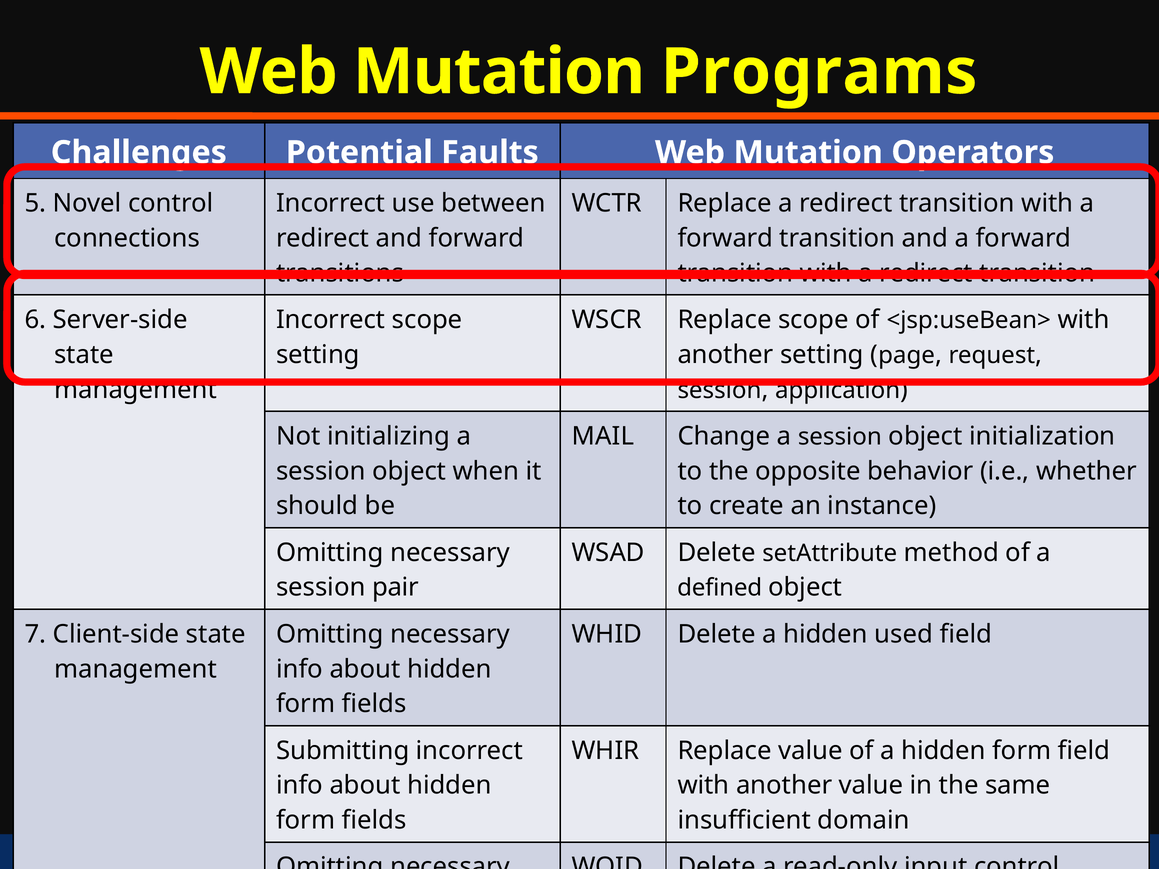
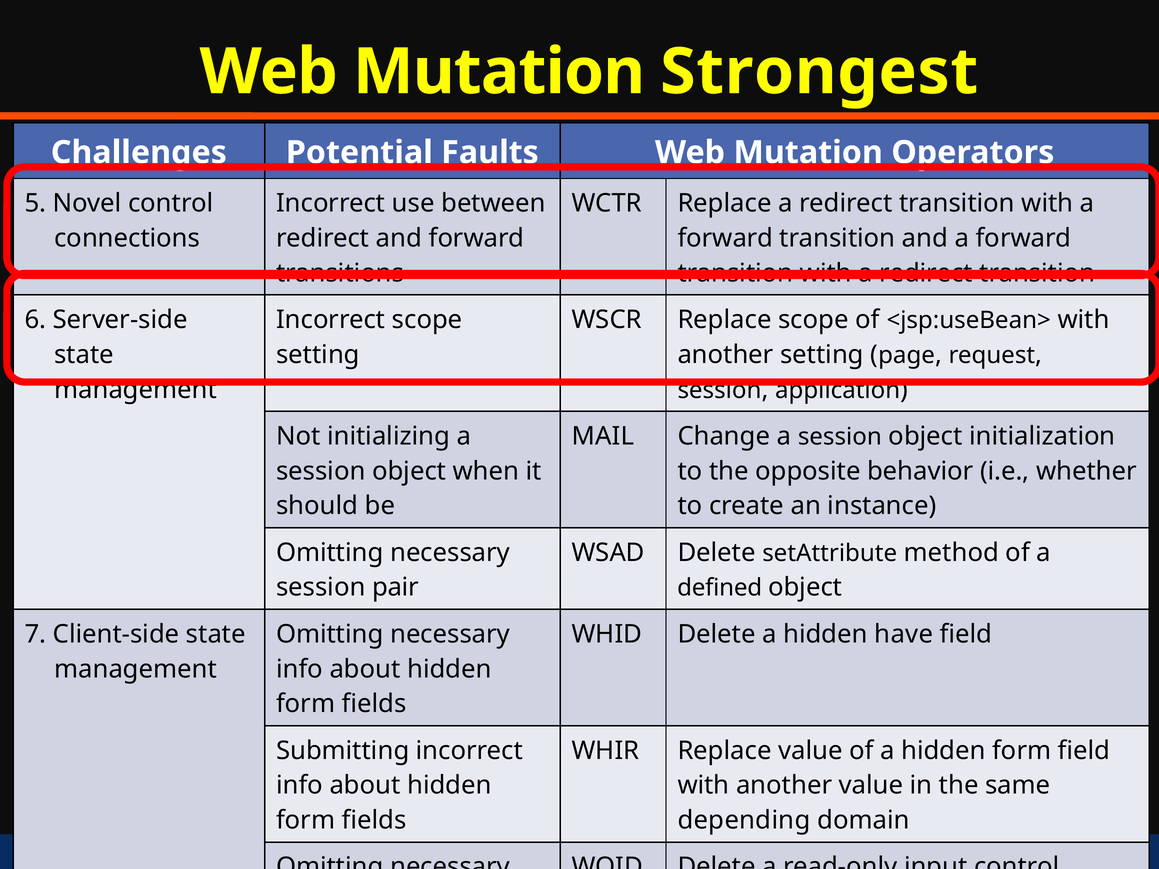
Programs: Programs -> Strongest (819, 72)
used: used -> have (904, 634)
insufficient: insufficient -> depending (744, 821)
